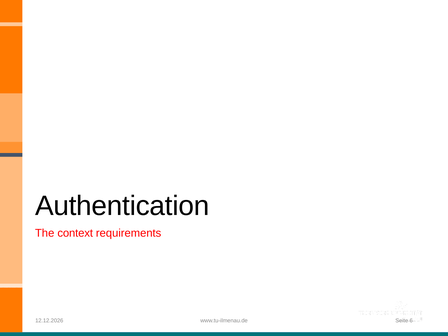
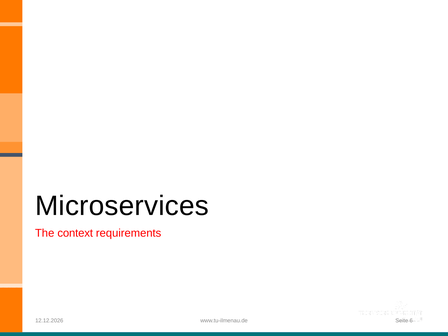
Authentication: Authentication -> Microservices (122, 206)
